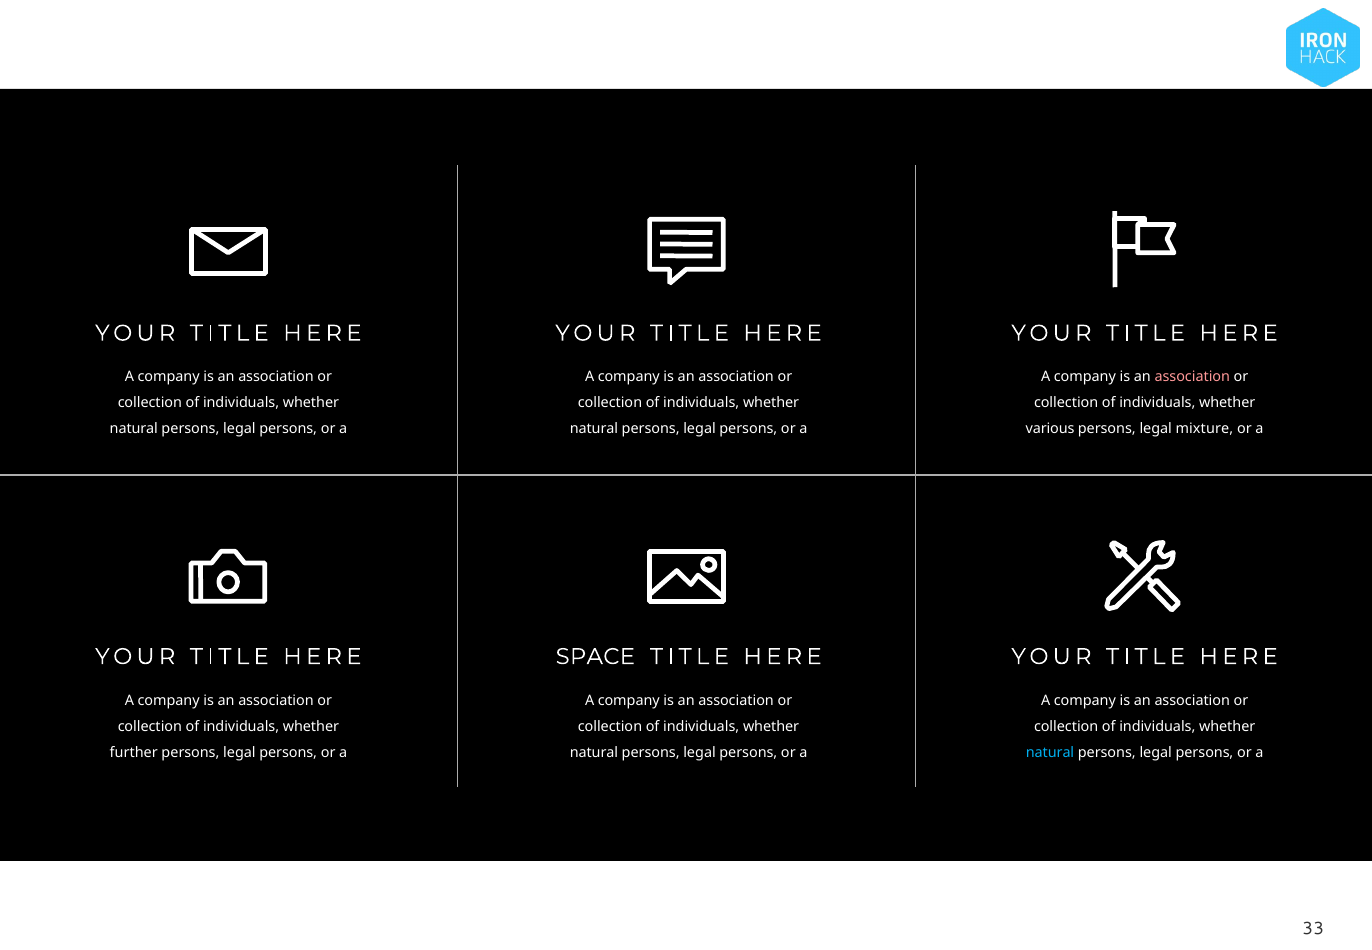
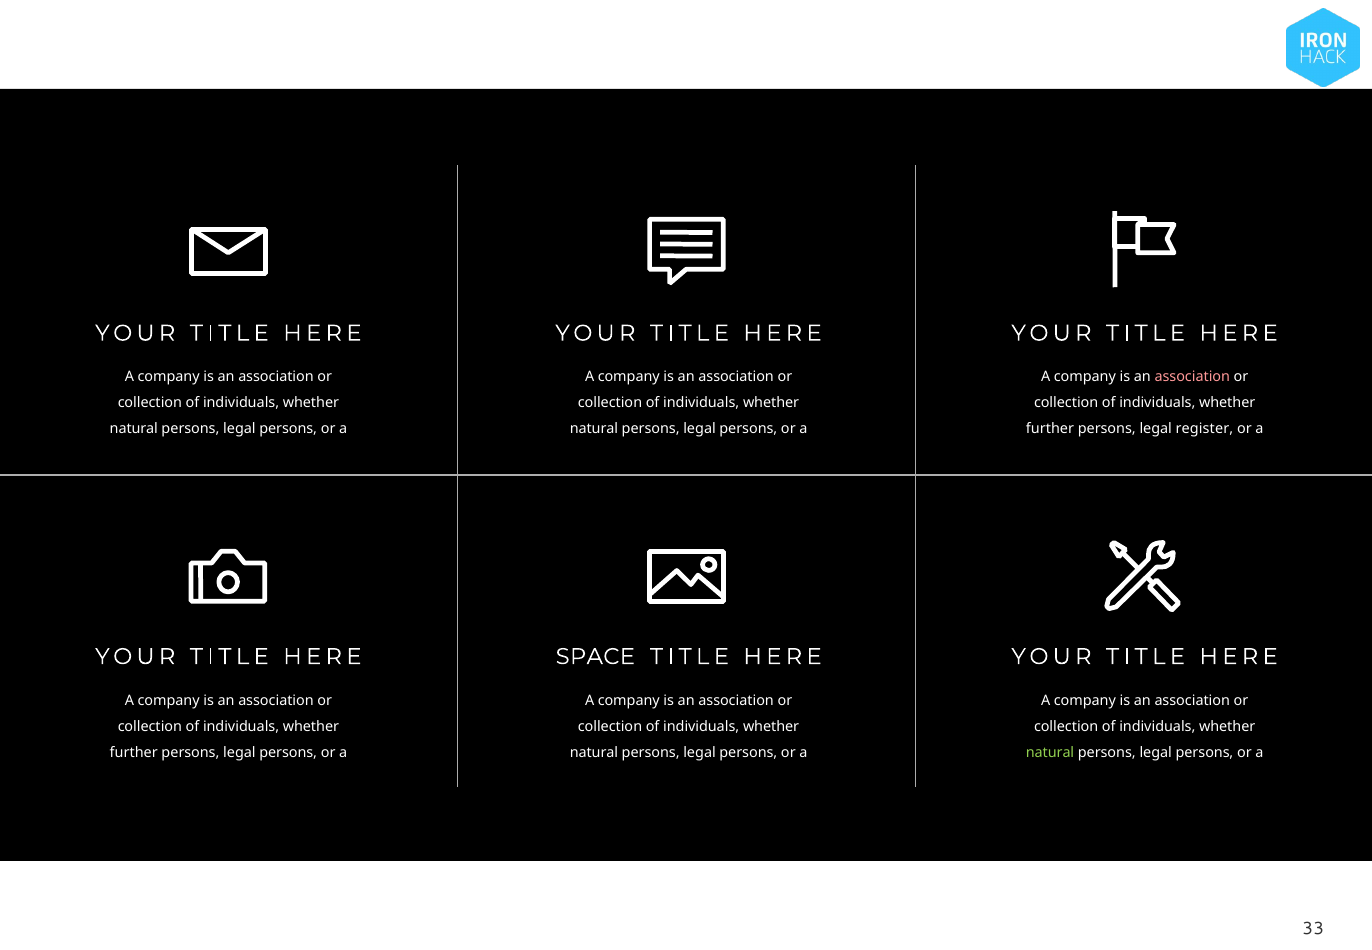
various: various -> further (1050, 429)
mixture: mixture -> register (1204, 429)
natural colour: light blue -> light green (1050, 752)
